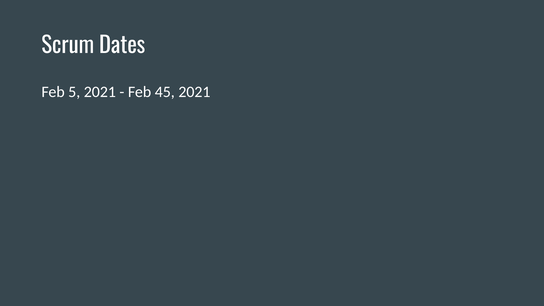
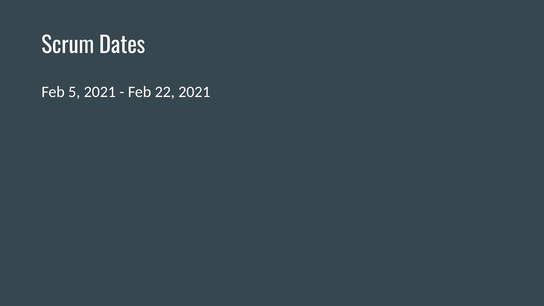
45: 45 -> 22 (165, 92)
